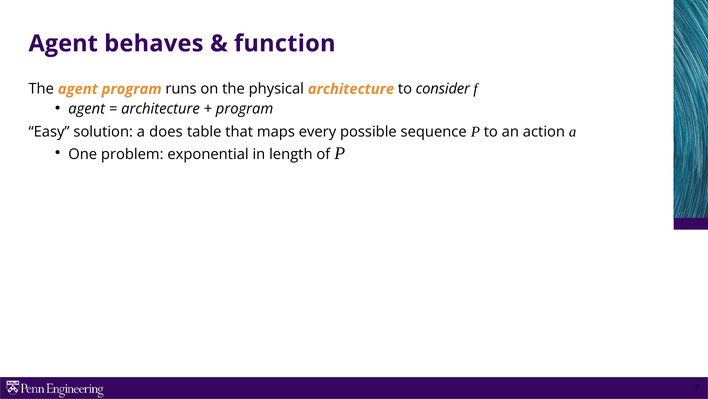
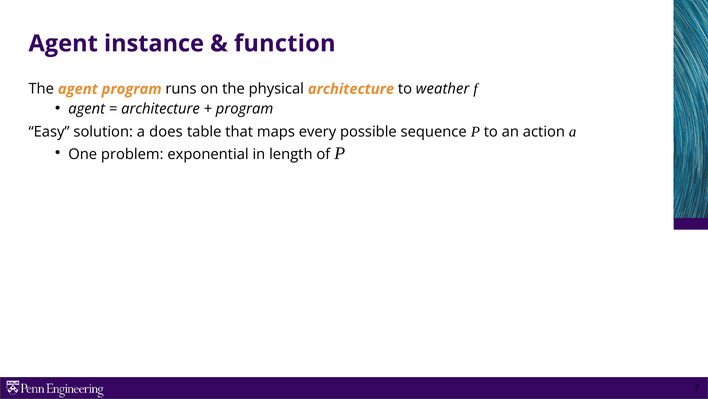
behaves: behaves -> instance (154, 43)
consider: consider -> weather (443, 89)
